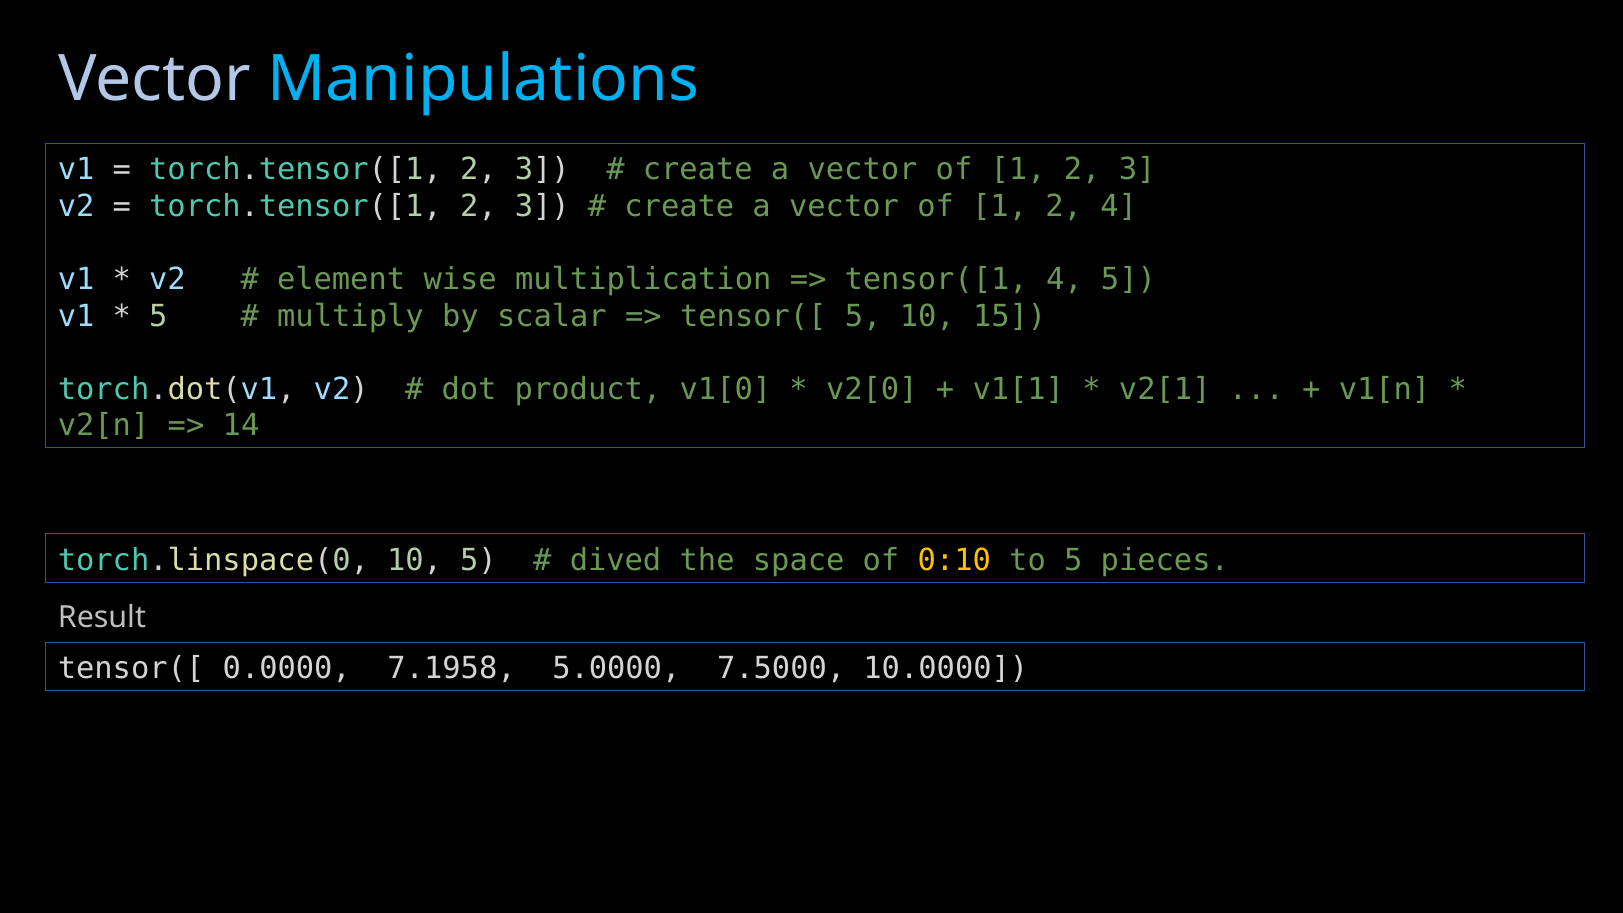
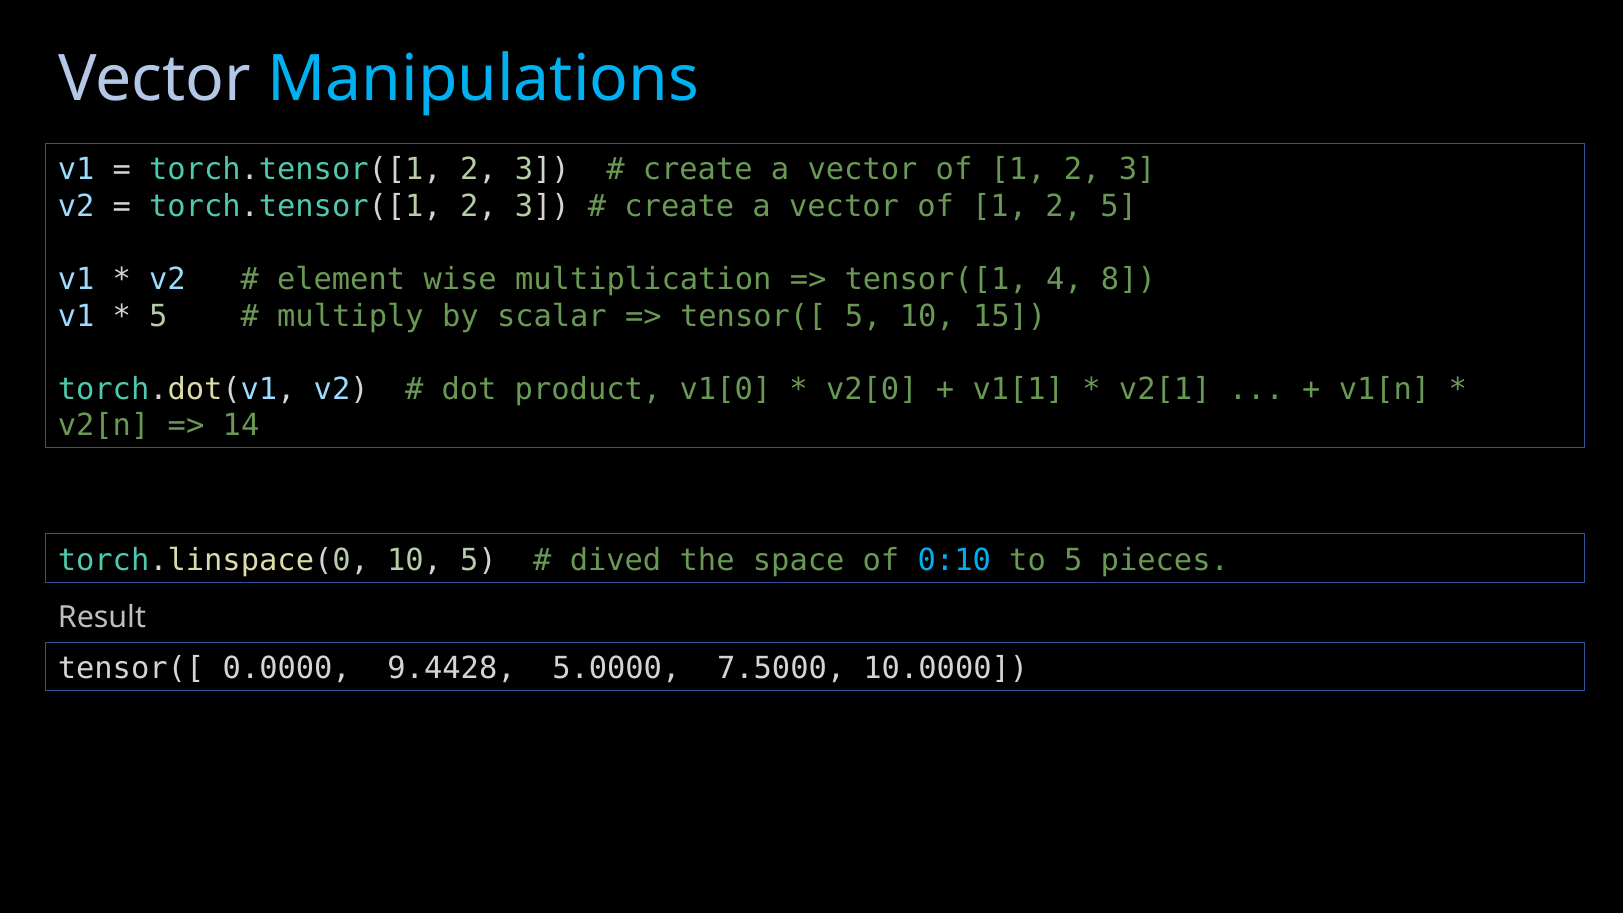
2 4: 4 -> 5 (1119, 206)
4 5: 5 -> 8 (1128, 279)
0:10 colour: yellow -> light blue (954, 560)
7.1958: 7.1958 -> 9.4428 (452, 668)
